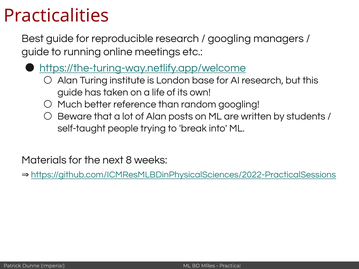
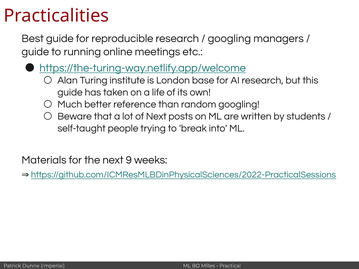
of Alan: Alan -> Next (156, 116)
8: 8 -> 9 (129, 160)
